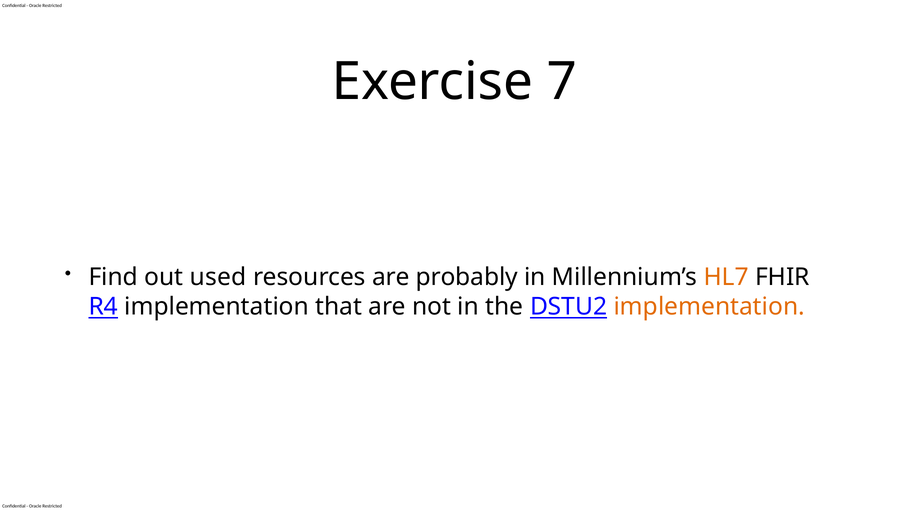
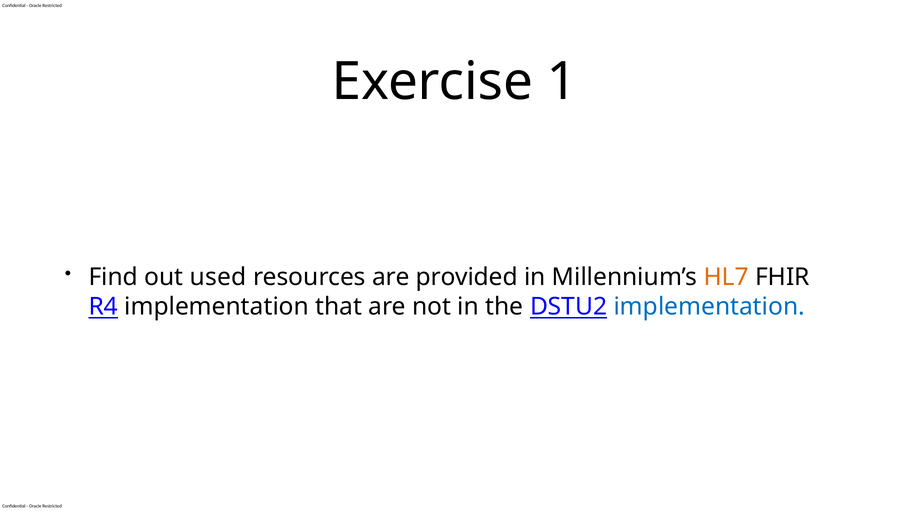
7: 7 -> 1 (562, 82)
probably: probably -> provided (467, 277)
implementation colour: orange -> blue (709, 307)
